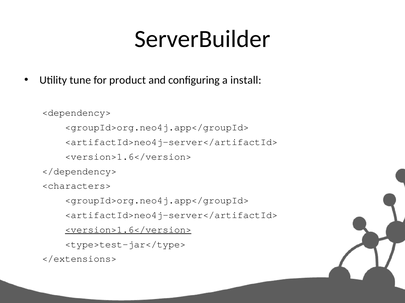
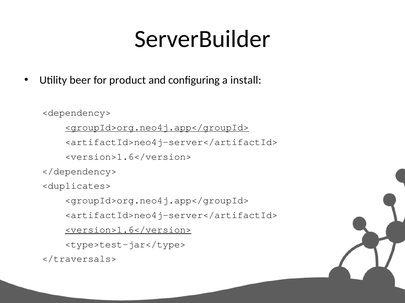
tune: tune -> beer (80, 80)
<groupId>org.neo4j.app</groupId> underline: none -> present (157, 128)
<characters>: <characters> -> <duplicates> (77, 186)
</extensions>: </extensions> -> </traversals> (79, 259)
